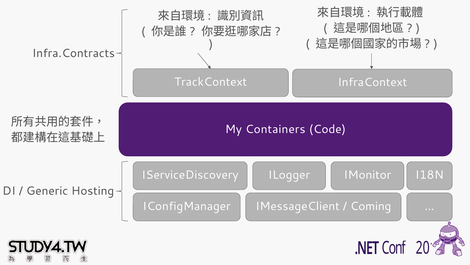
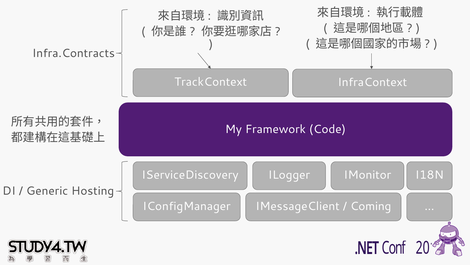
Containers: Containers -> Framework (275, 129)
